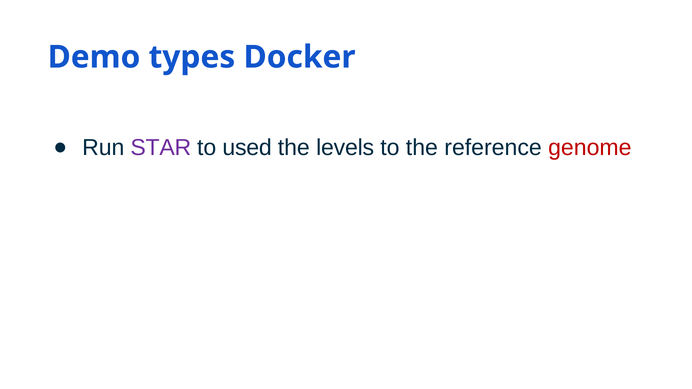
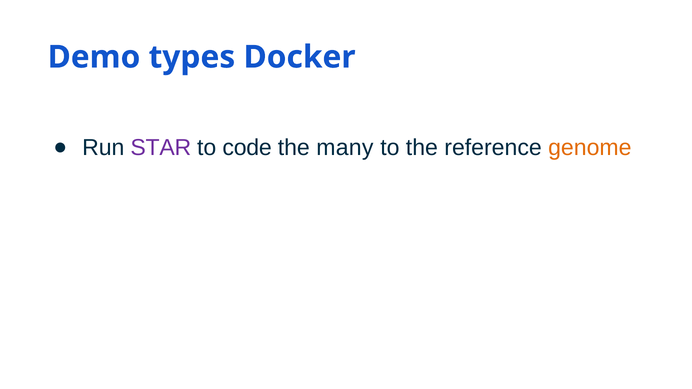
used: used -> code (247, 148)
levels: levels -> many (345, 148)
genome colour: red -> orange (590, 148)
